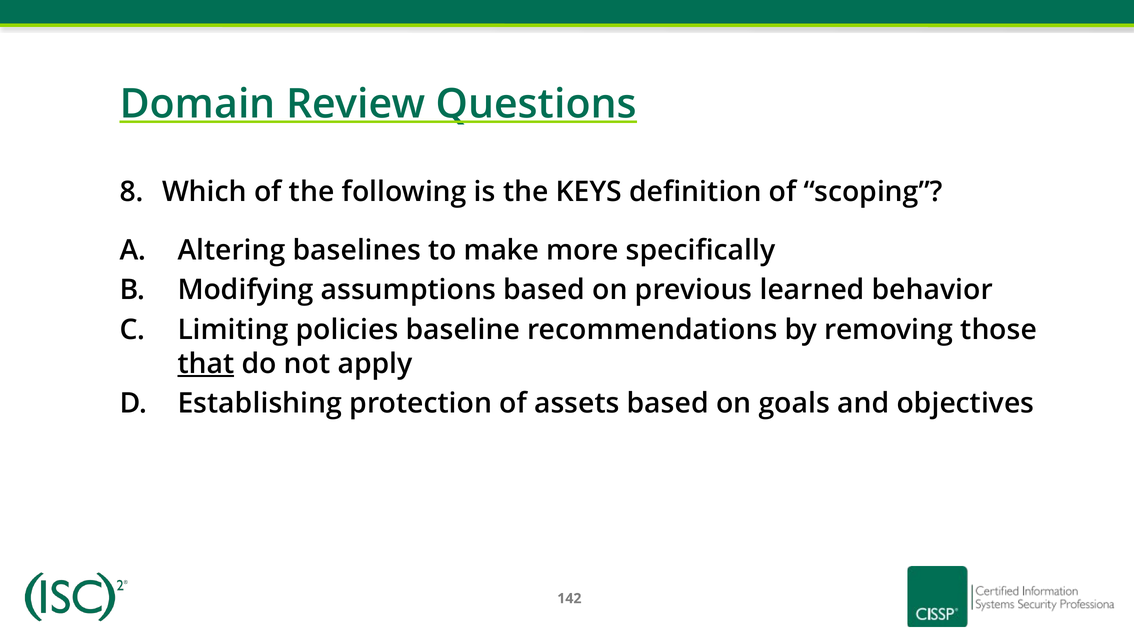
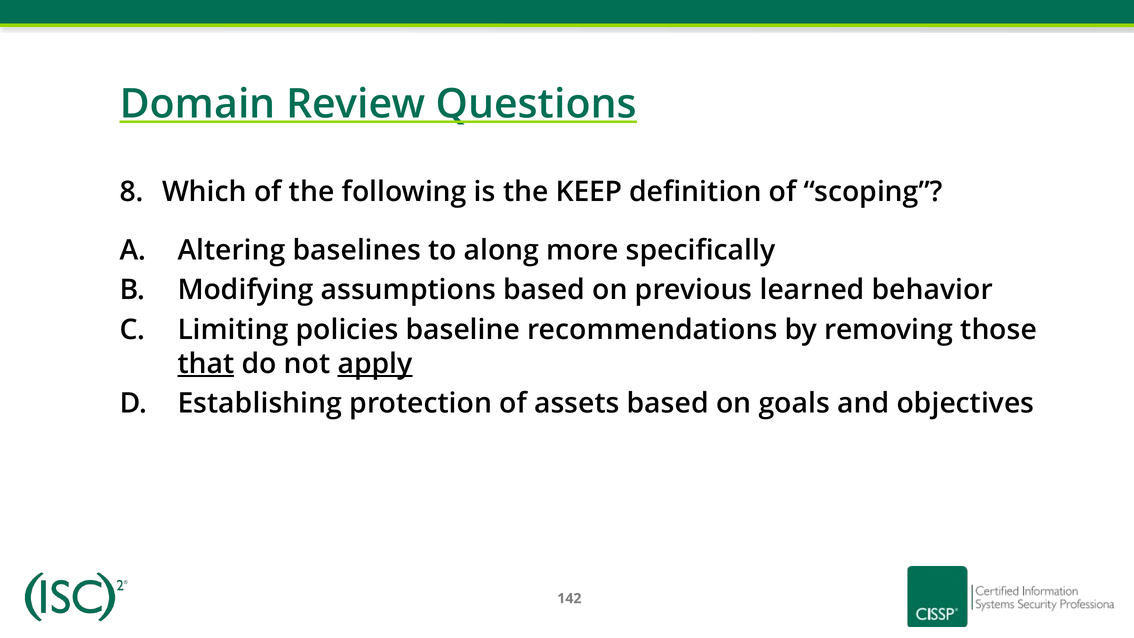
KEYS: KEYS -> KEEP (589, 192)
make: make -> along (501, 250)
apply underline: none -> present (375, 364)
